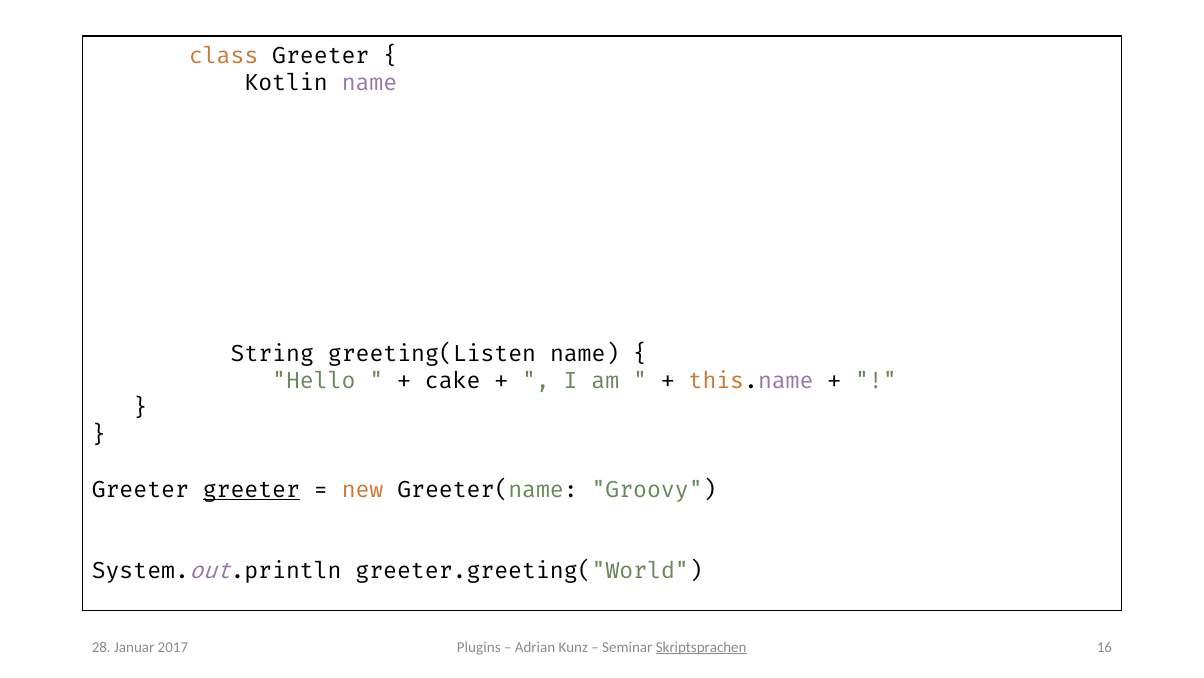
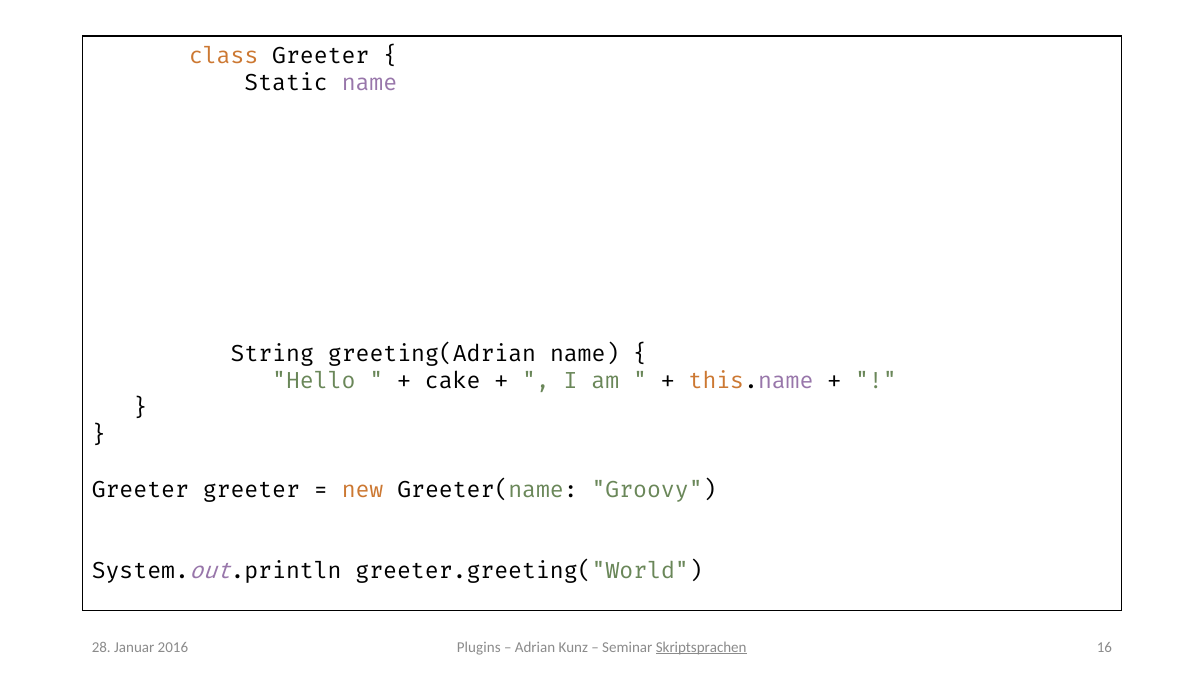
Kotlin: Kotlin -> Static (286, 83)
greeting(Listen: greeting(Listen -> greeting(Adrian (432, 354)
greeter underline: present -> none (251, 489)
2017: 2017 -> 2016 (173, 647)
